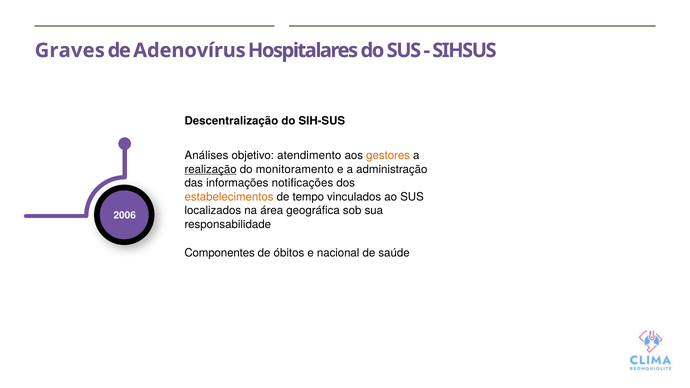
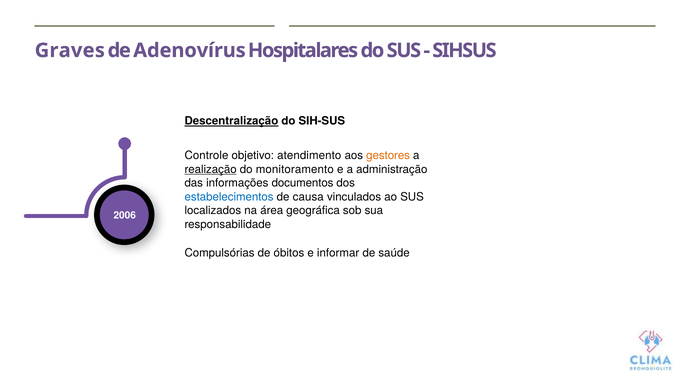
Descentralização underline: none -> present (231, 121)
Análises: Análises -> Controle (206, 155)
notificações: notificações -> documentos (303, 183)
estabelecimentos colour: orange -> blue (229, 197)
tempo: tempo -> causa (308, 197)
Componentes: Componentes -> Compulsórias (220, 253)
nacional: nacional -> informar (338, 253)
